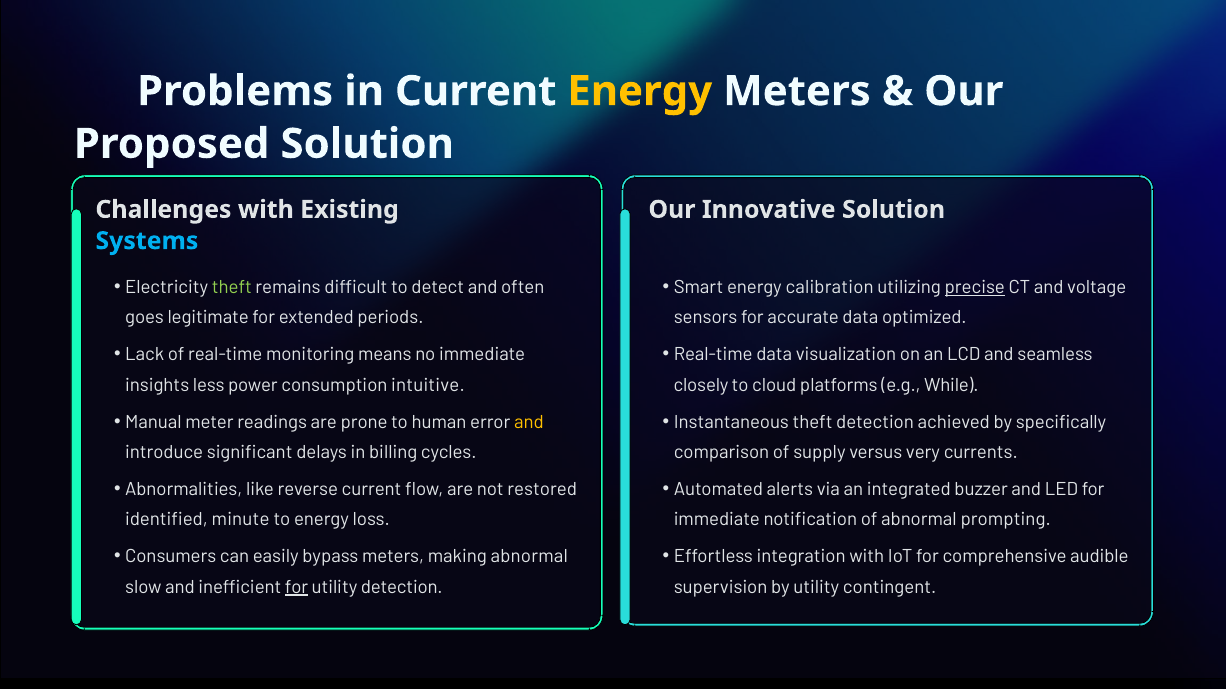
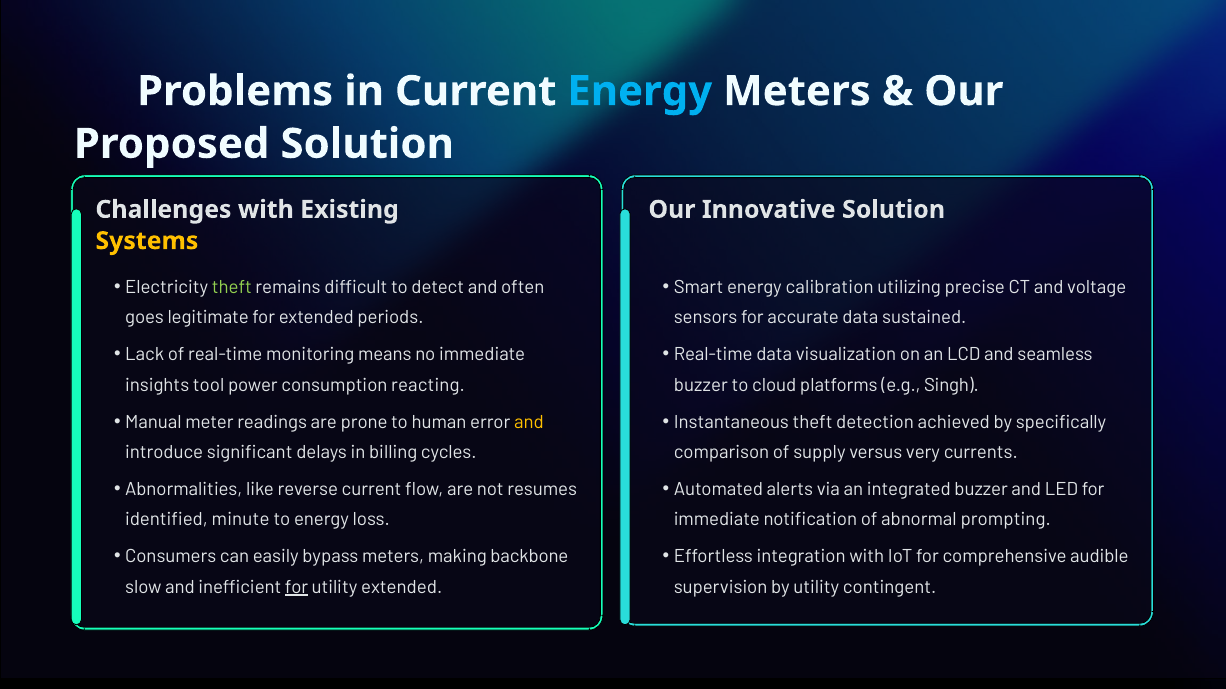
Energy colour: yellow -> light blue (640, 91)
Systems colour: light blue -> yellow (147, 241)
precise underline: present -> none (975, 288)
optimized: optimized -> sustained (924, 318)
less: less -> tool (209, 385)
intuitive: intuitive -> reacting (428, 385)
closely: closely -> buzzer (701, 385)
While: While -> Singh (951, 385)
restored: restored -> resumes (542, 490)
making abnormal: abnormal -> backbone (529, 557)
utility detection: detection -> extended (402, 587)
